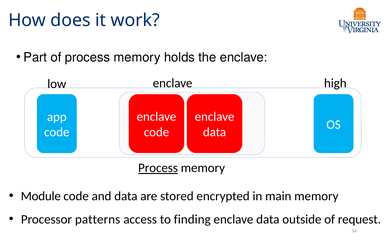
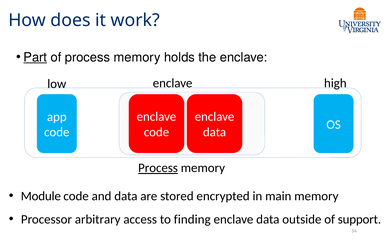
Part underline: none -> present (35, 57)
patterns: patterns -> arbitrary (98, 219)
request: request -> support (359, 219)
